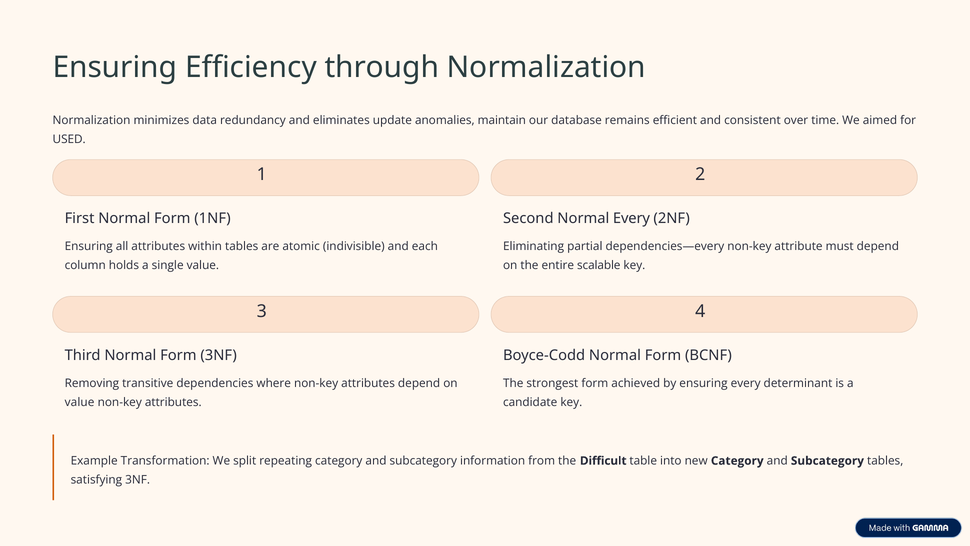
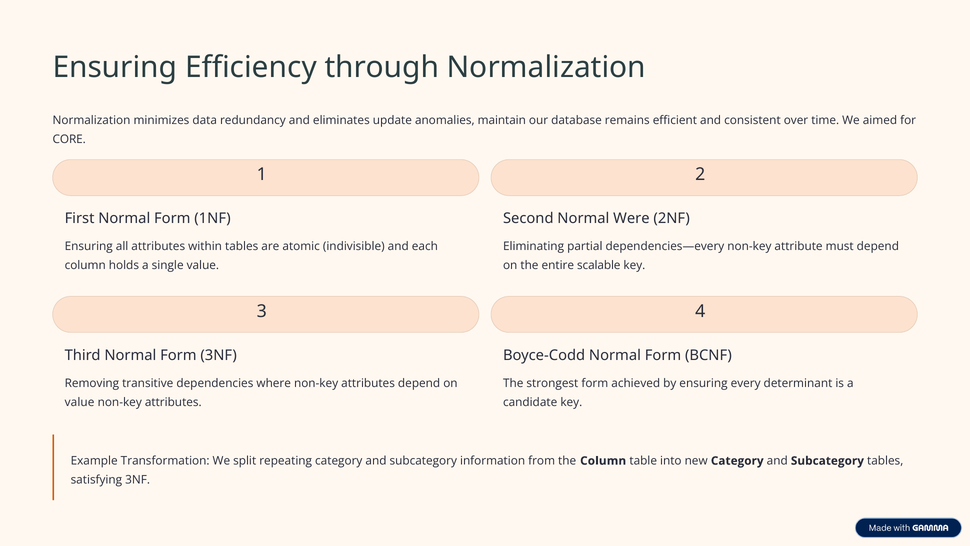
USED: USED -> CORE (69, 139)
Normal Every: Every -> Were (631, 218)
the Difficult: Difficult -> Column (603, 461)
